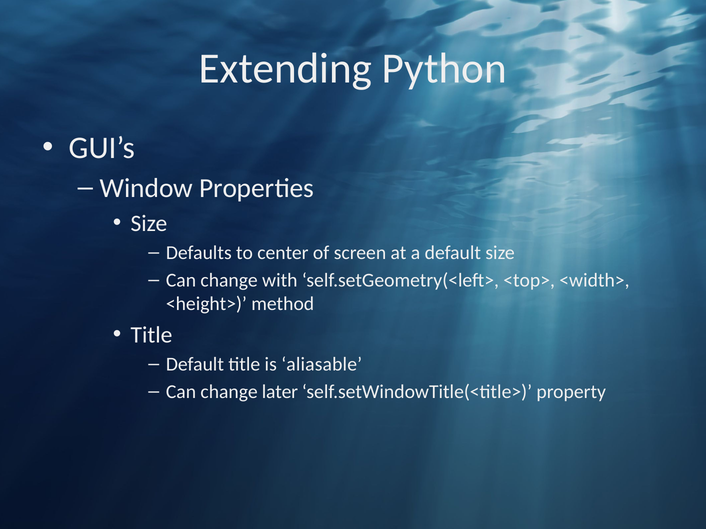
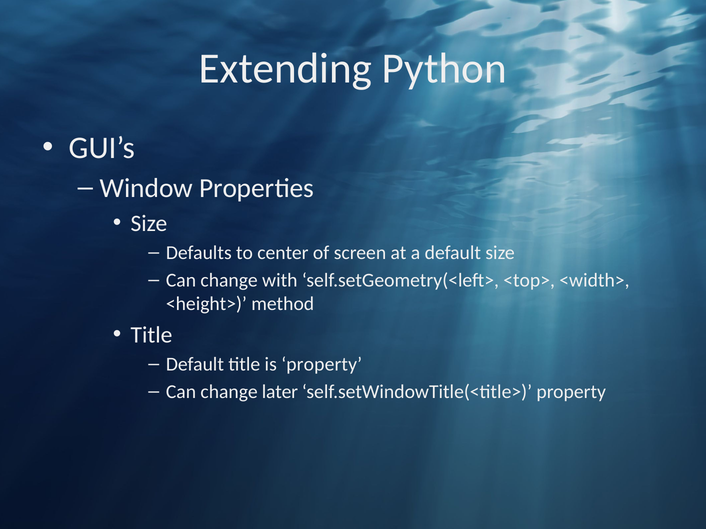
is aliasable: aliasable -> property (322, 365)
